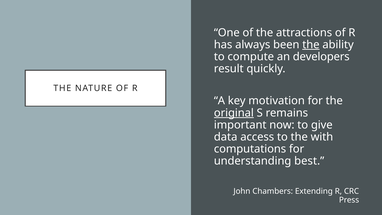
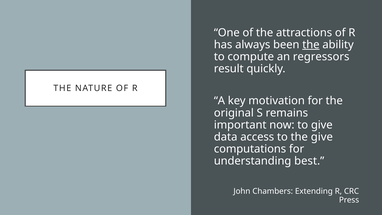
developers: developers -> regressors (321, 57)
original underline: present -> none (234, 113)
the with: with -> give (322, 137)
